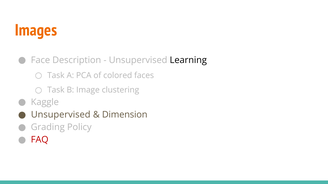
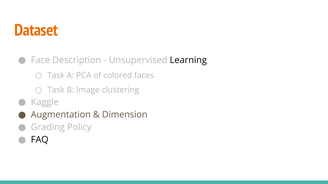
Images: Images -> Dataset (36, 30)
Unsupervised: Unsupervised -> Augmentation (61, 115)
FAQ colour: red -> black (40, 140)
